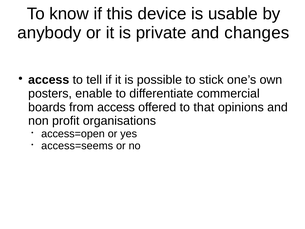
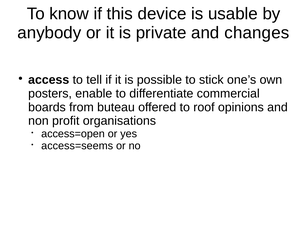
from access: access -> buteau (116, 107)
that: that -> roof (204, 107)
